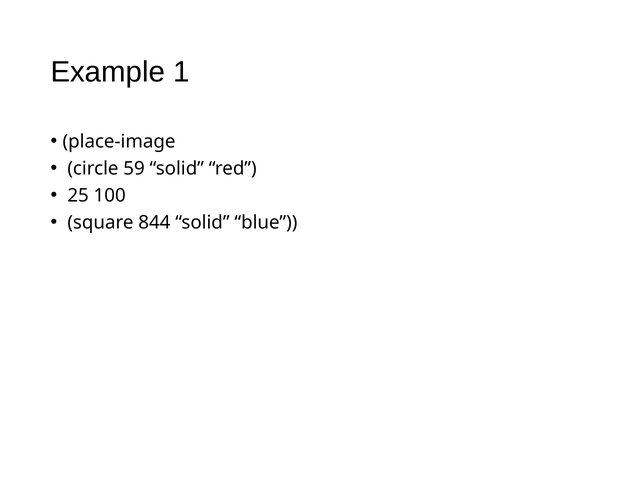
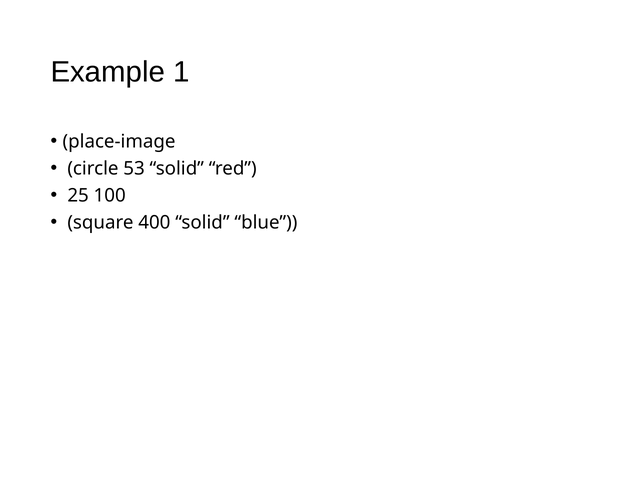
59: 59 -> 53 (134, 168)
844: 844 -> 400 (154, 222)
